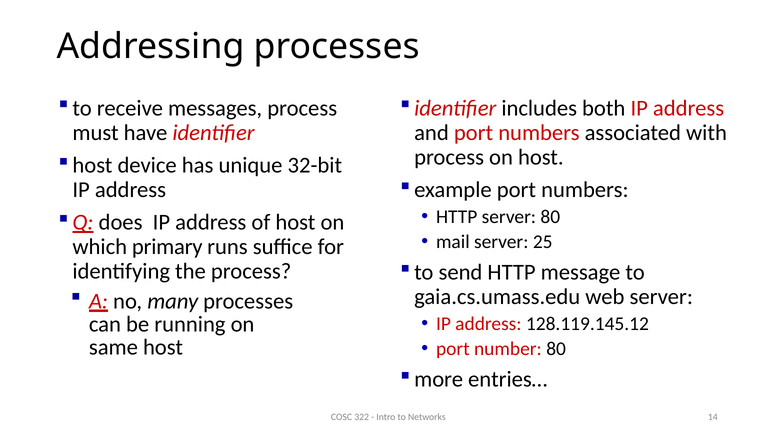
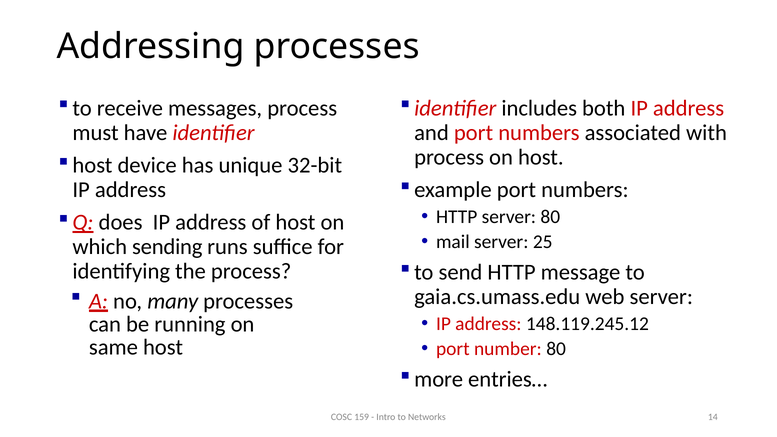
primary: primary -> sending (167, 247)
128.119.145.12: 128.119.145.12 -> 148.119.245.12 (587, 324)
322: 322 -> 159 (362, 417)
